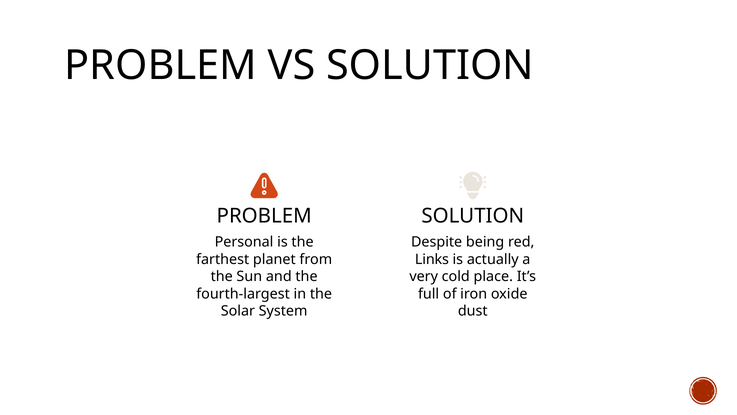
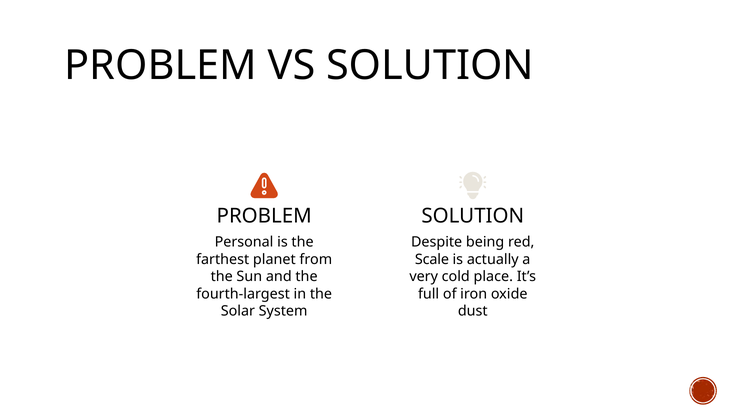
Links: Links -> Scale (432, 259)
